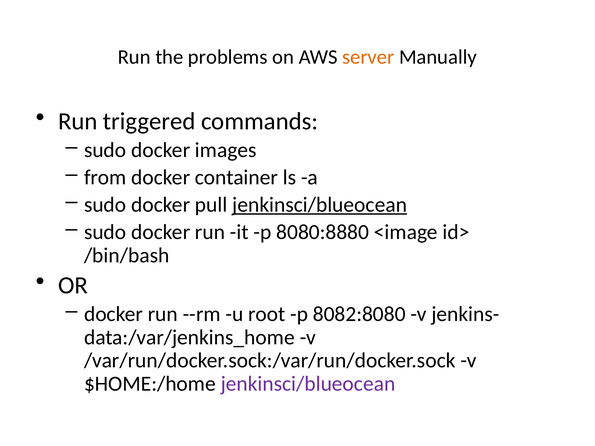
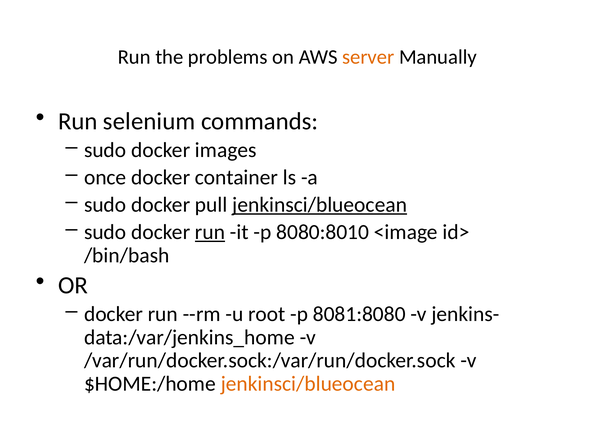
triggered: triggered -> selenium (149, 121)
from: from -> once (105, 178)
run underline: none -> present (210, 232)
8080:8880: 8080:8880 -> 8080:8010 (323, 232)
8082:8080: 8082:8080 -> 8081:8080 (359, 314)
jenkinsci/blueocean colour: purple -> orange (308, 384)
